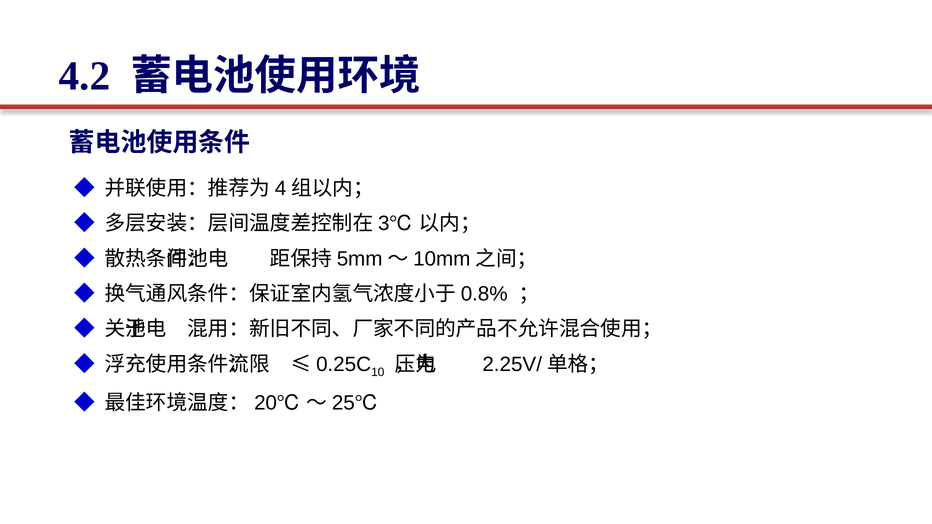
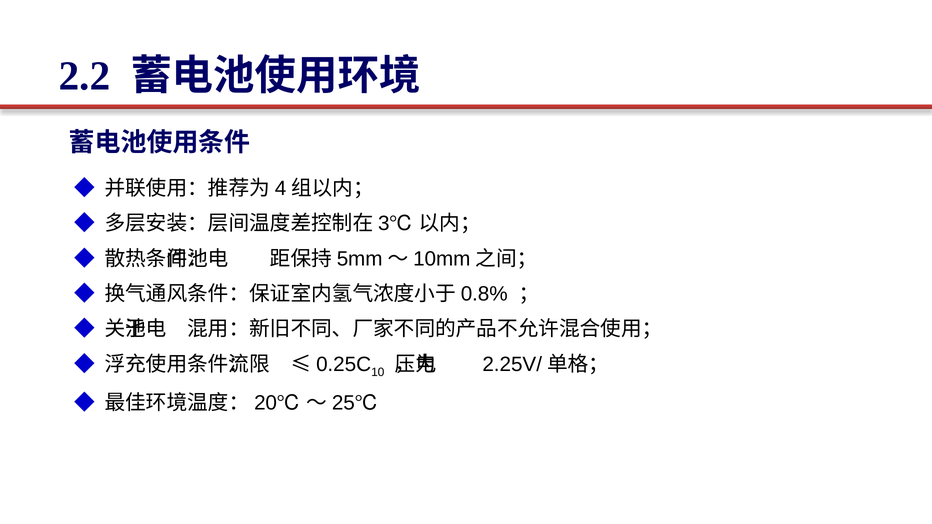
4.2: 4.2 -> 2.2 (84, 76)
